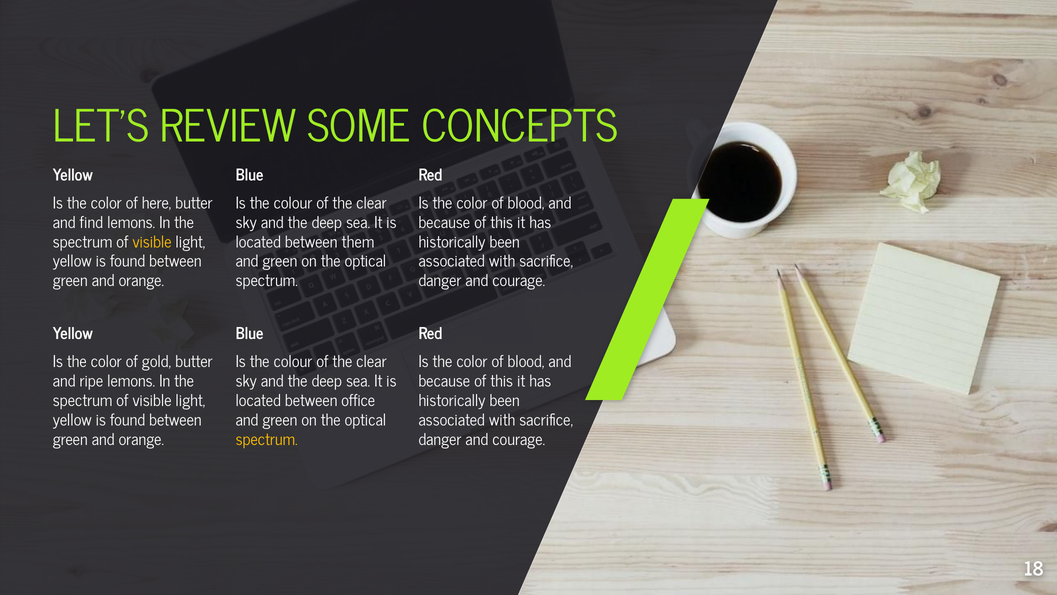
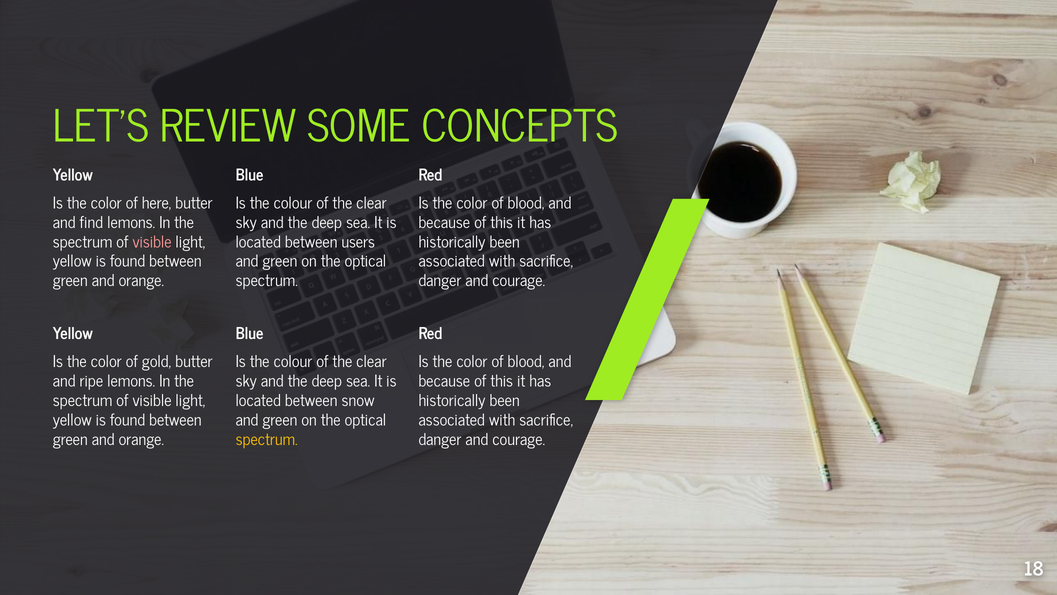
visible colour: yellow -> pink (152, 242)
them: them -> users (358, 242)
office: office -> snow (358, 401)
